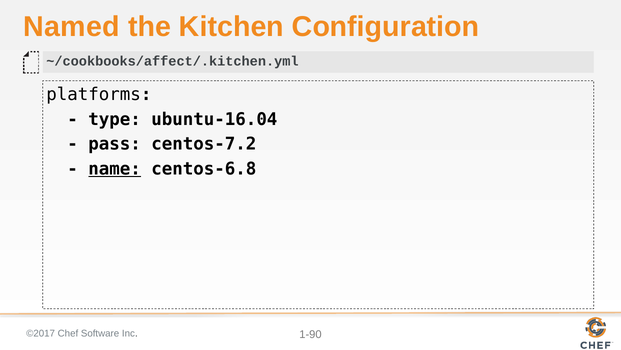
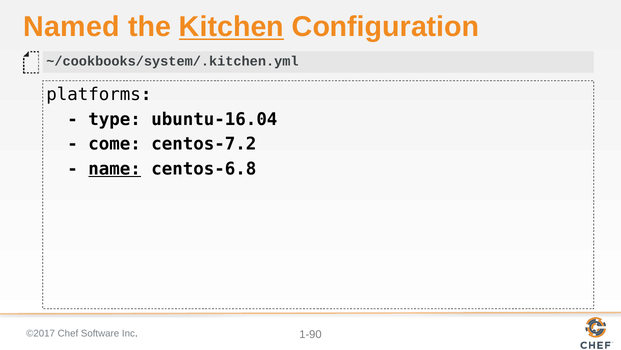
Kitchen underline: none -> present (231, 27)
~/cookbooks/affect/.kitchen.yml: ~/cookbooks/affect/.kitchen.yml -> ~/cookbooks/system/.kitchen.yml (172, 61)
pass: pass -> come (115, 144)
